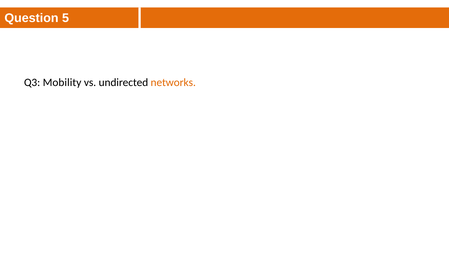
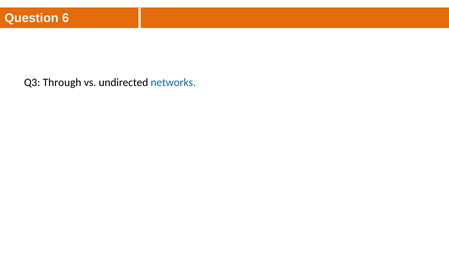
5: 5 -> 6 (66, 18)
Mobility: Mobility -> Through (62, 83)
networks colour: orange -> blue (173, 83)
